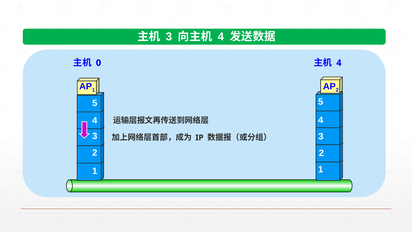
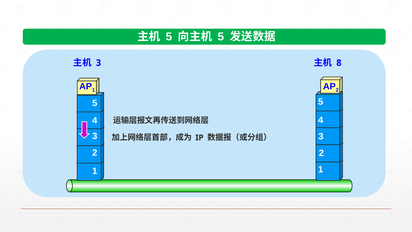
3: 3 -> 5 (169, 37)
4: 4 -> 5 (221, 37)
0: 0 -> 3 (98, 63)
4: 4 -> 8 (339, 63)
